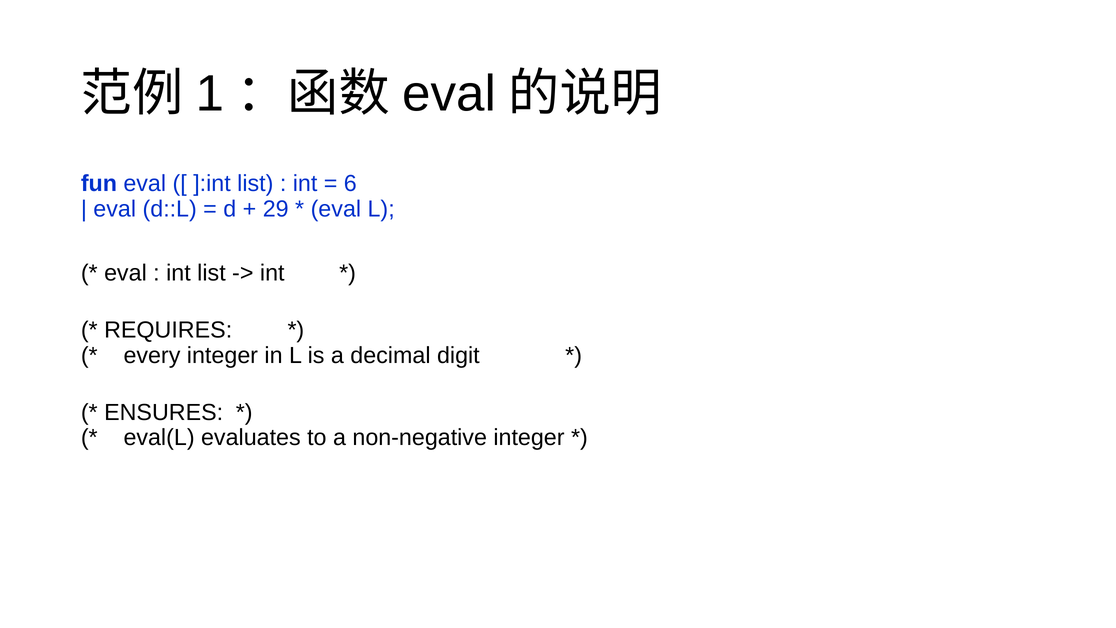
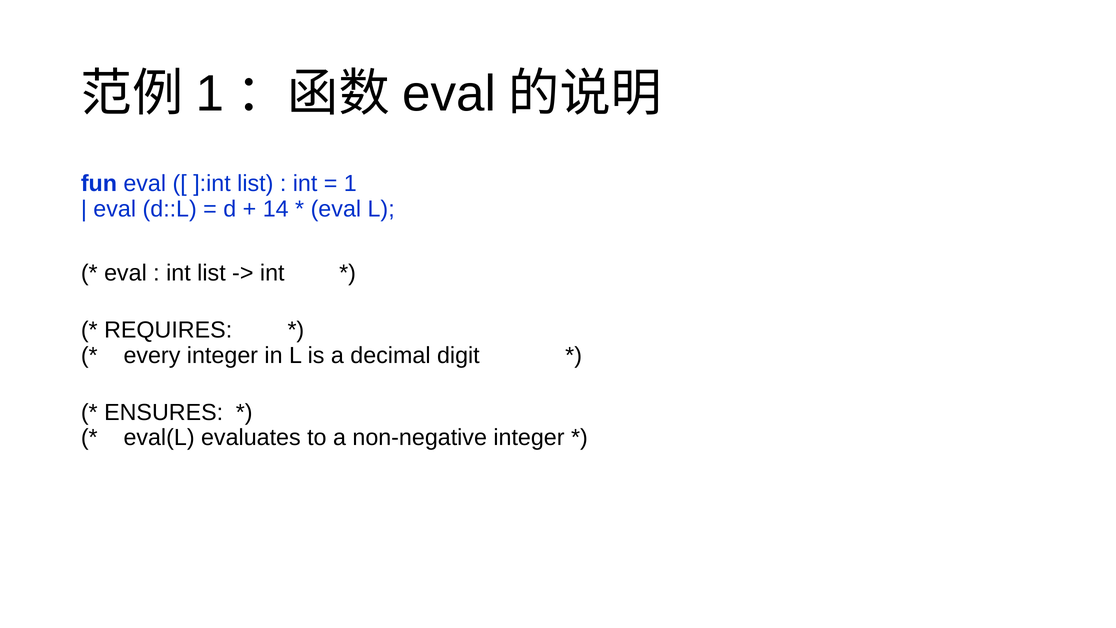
6: 6 -> 1 (350, 184)
29: 29 -> 14 (276, 209)
